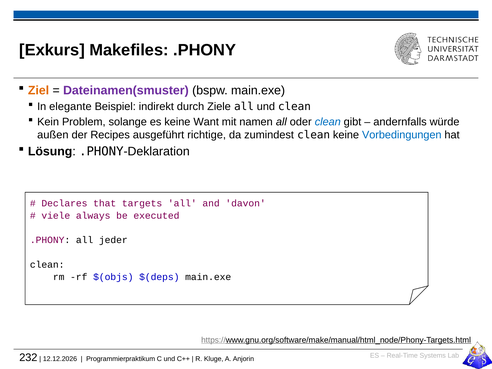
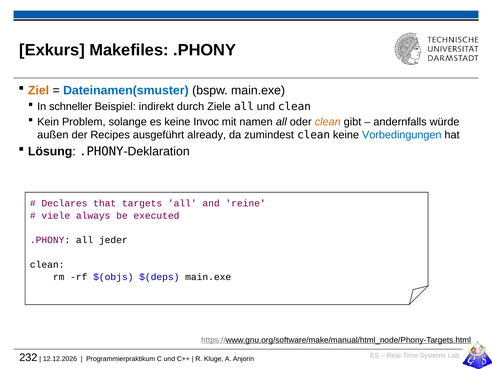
Dateinamen(smuster colour: purple -> blue (126, 91)
elegante: elegante -> schneller (71, 107)
Want: Want -> Invoc (206, 122)
clean colour: blue -> orange (328, 122)
richtige: richtige -> already (207, 135)
davon: davon -> reine (246, 203)
